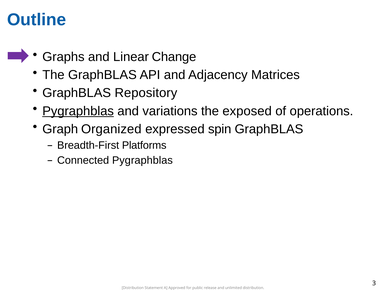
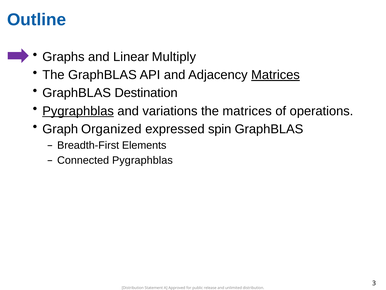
Change: Change -> Multiply (174, 57)
Matrices underline: none -> present (275, 75)
Repository: Repository -> Destination (146, 93)
the exposed: exposed -> matrices (247, 111)
Platforms: Platforms -> Elements (144, 145)
